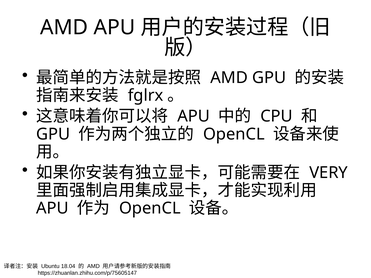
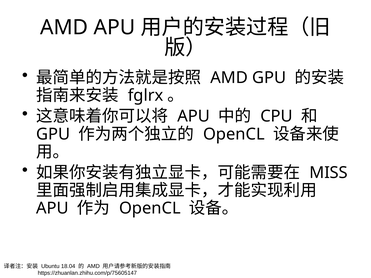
VERY: VERY -> MISS (329, 173)
